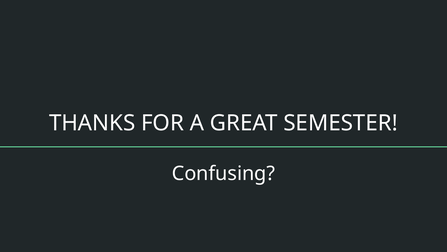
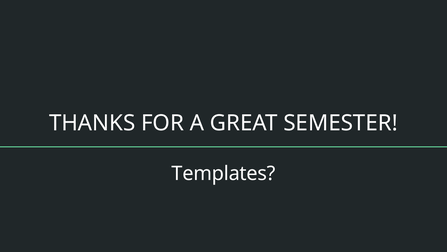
Confusing: Confusing -> Templates (224, 173)
